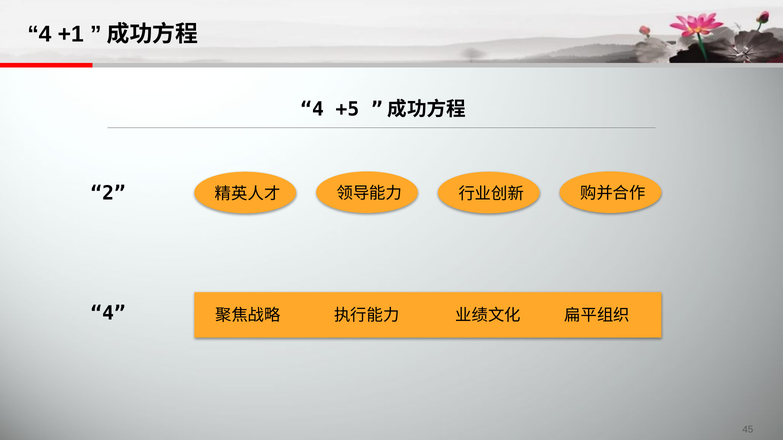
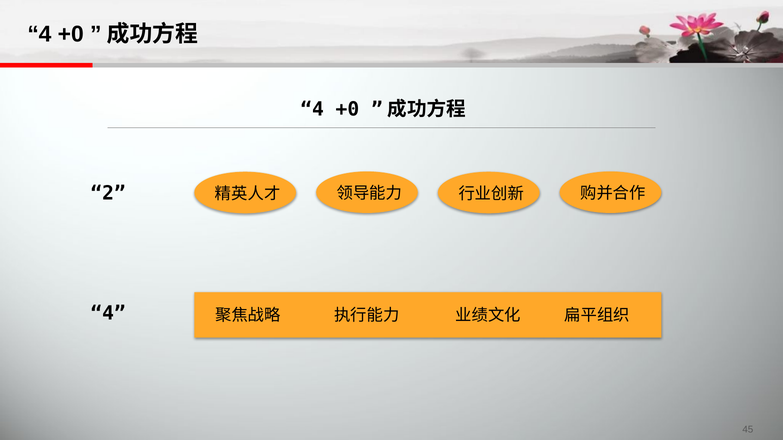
+1: +1 -> +0 (71, 34)
+5: +5 -> +0 (347, 109)
